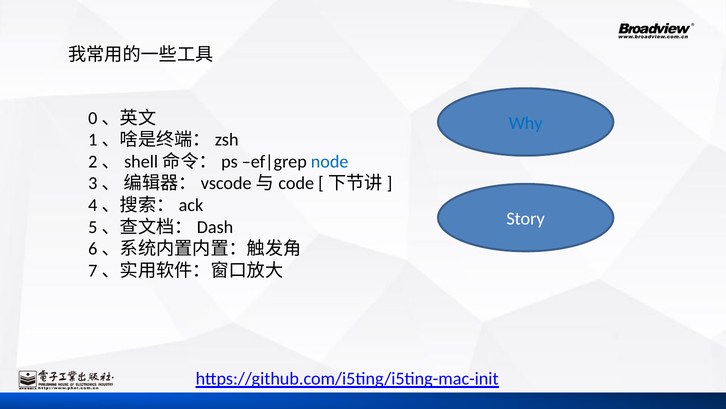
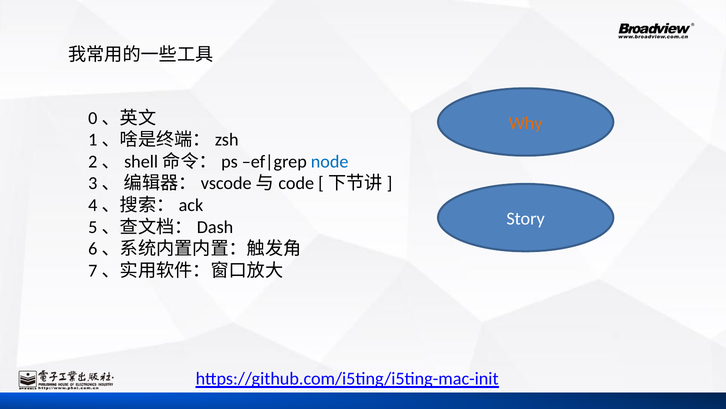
Why colour: blue -> orange (526, 123)
